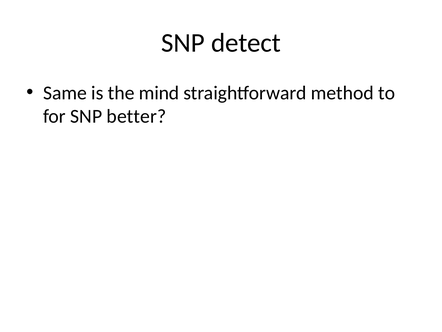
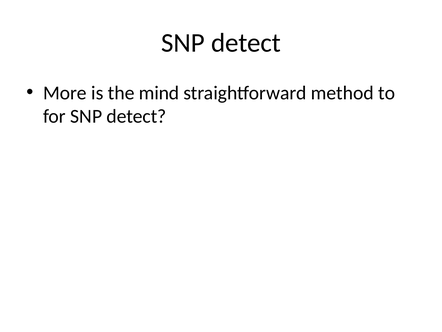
Same: Same -> More (65, 93)
for SNP better: better -> detect (137, 116)
